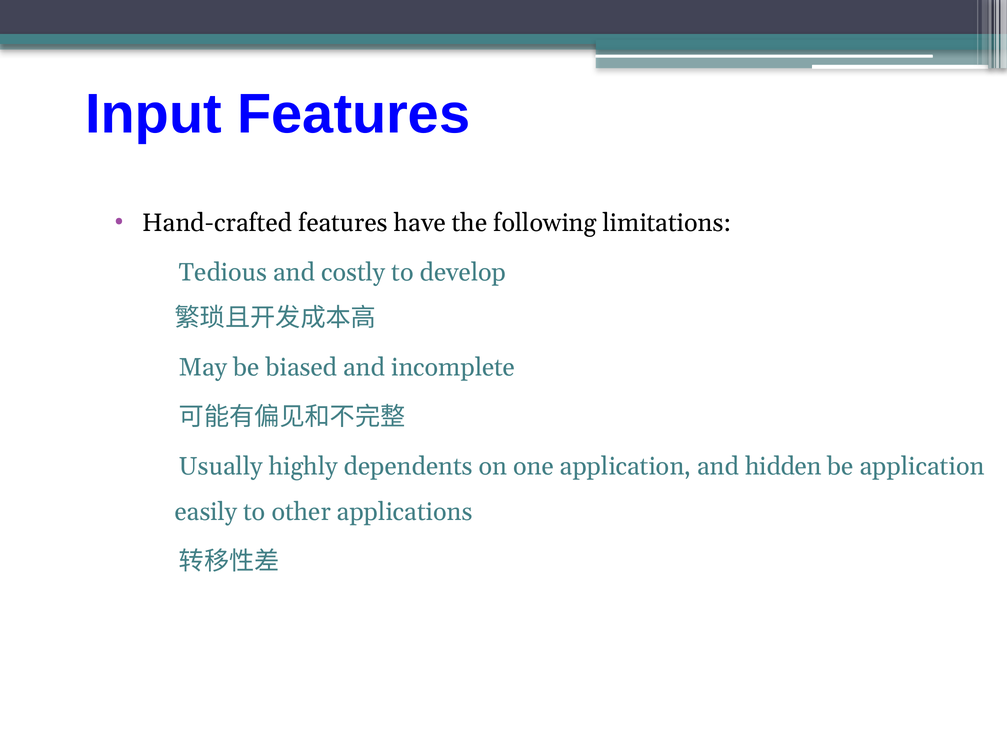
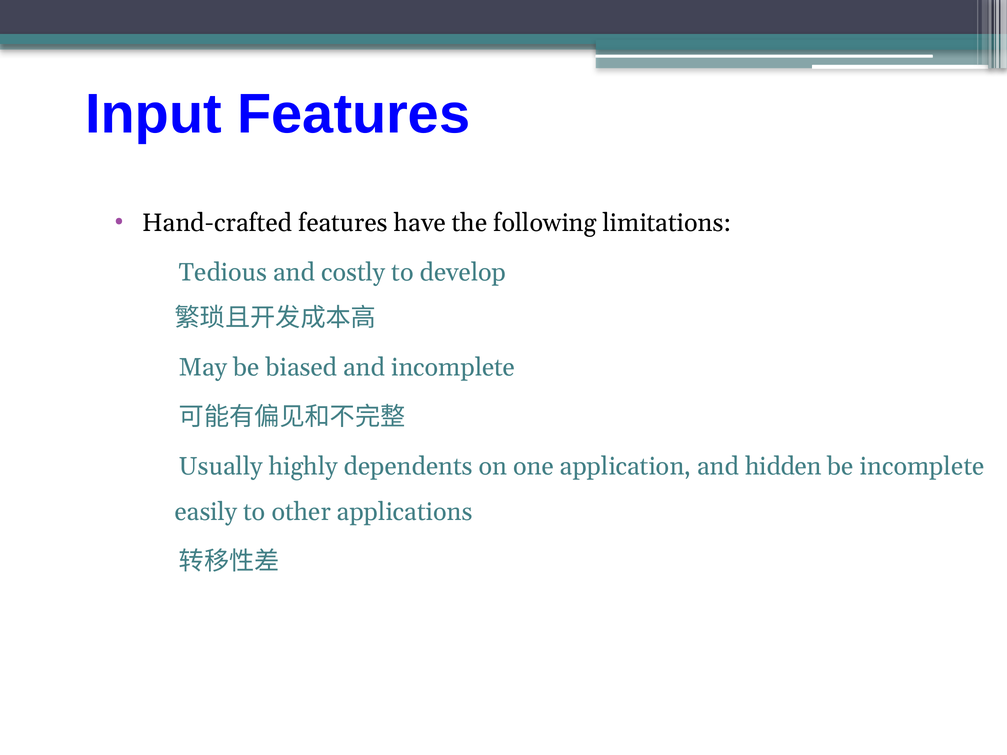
be application: application -> incomplete (922, 467)
